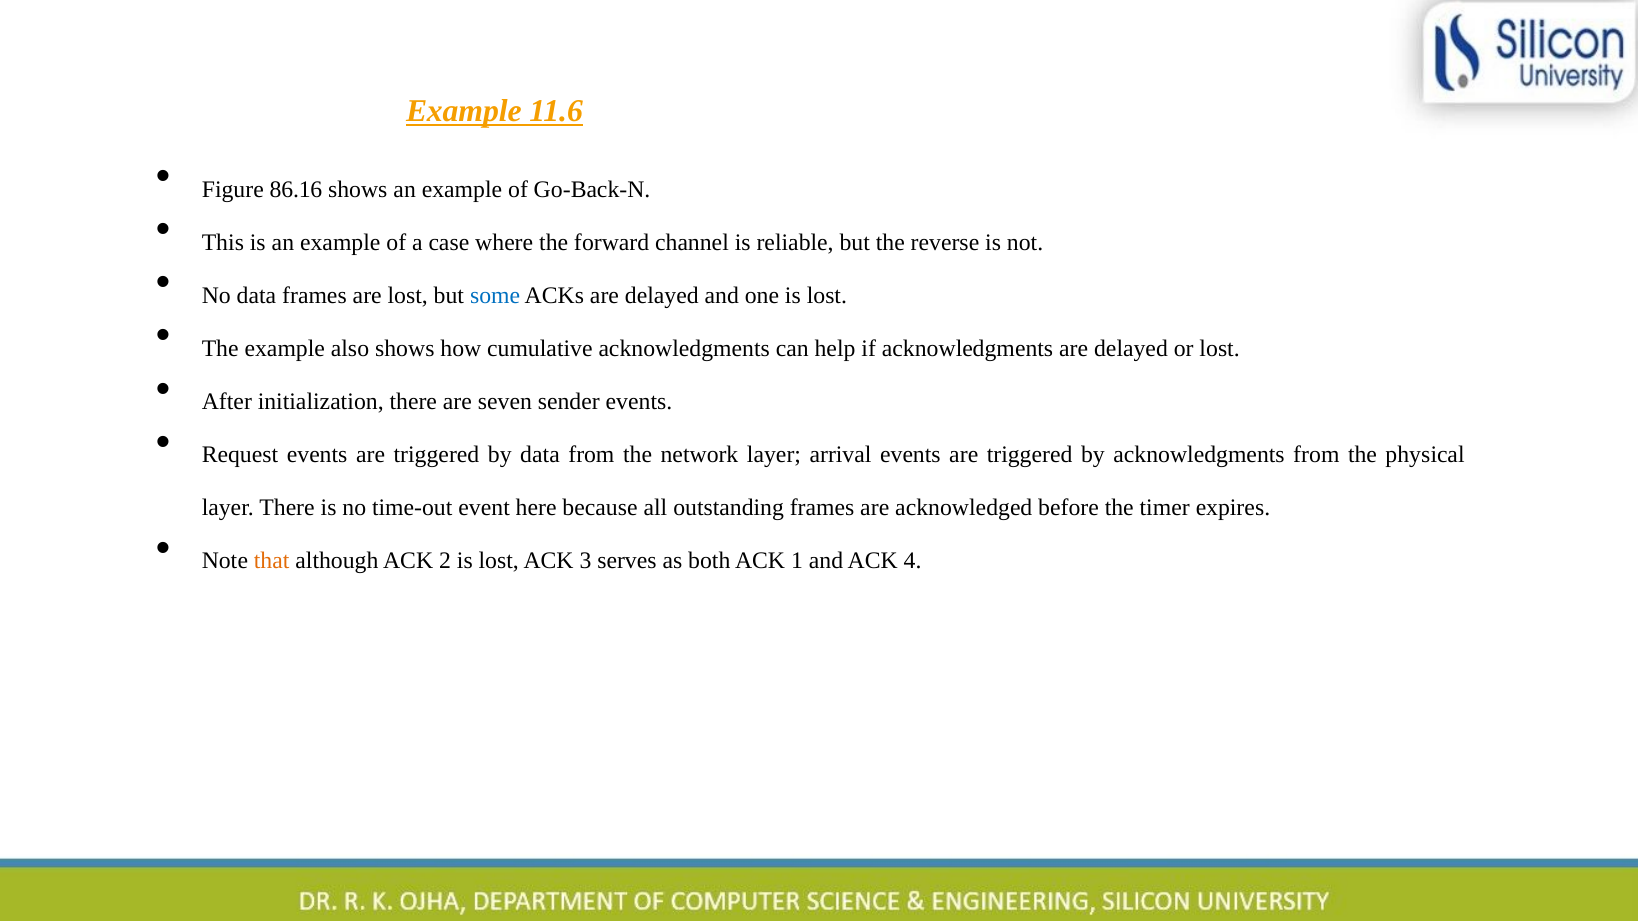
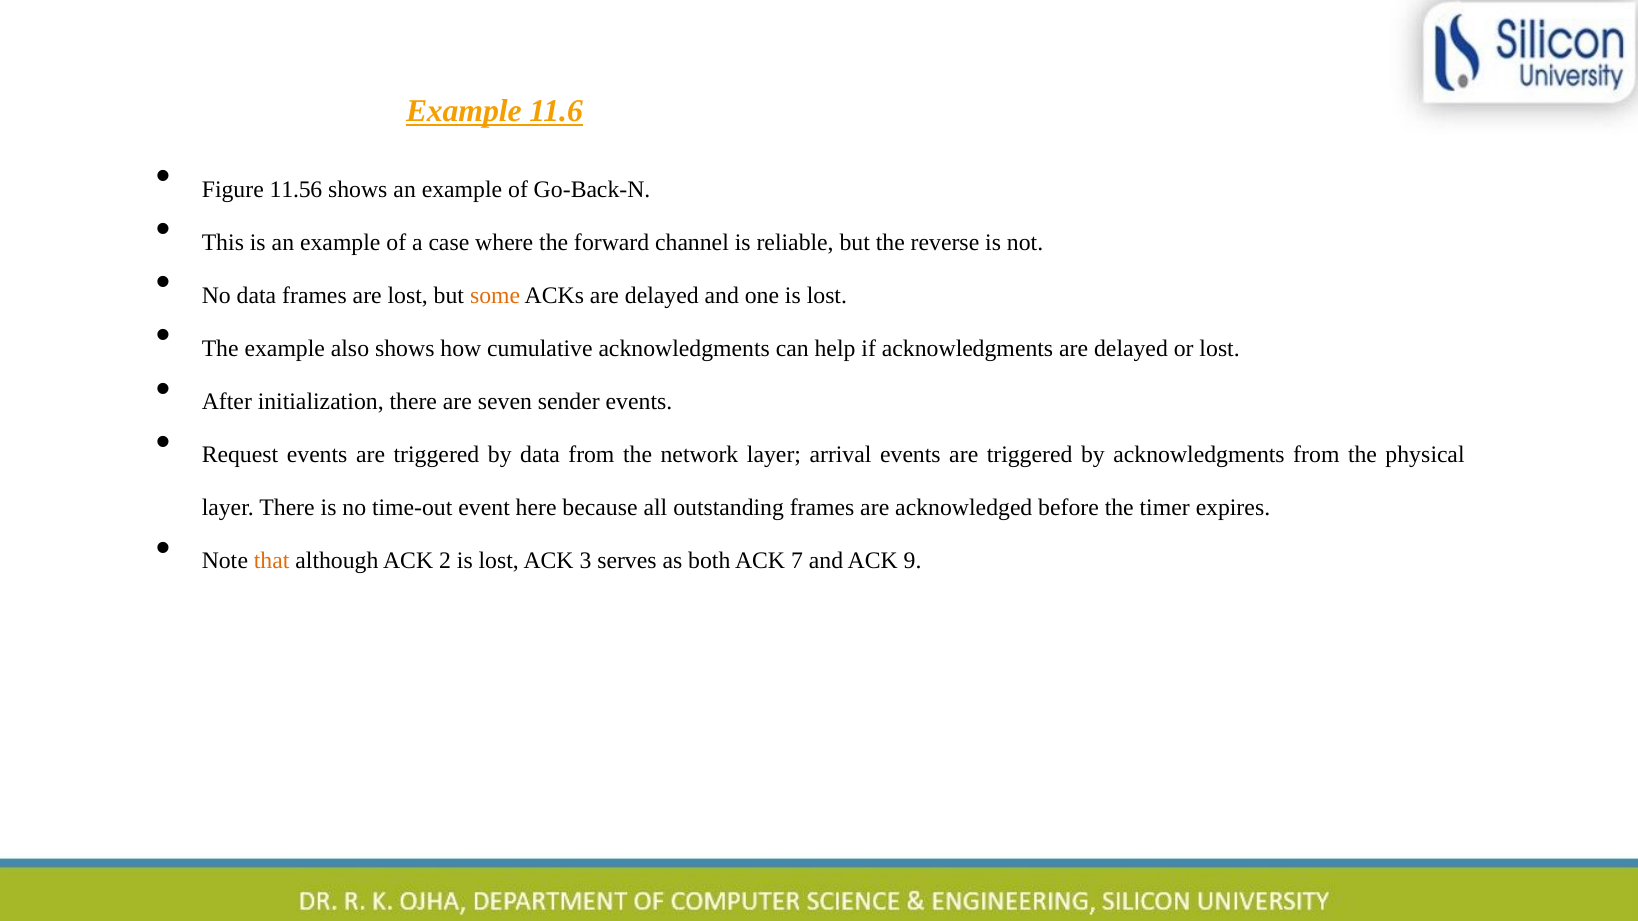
86.16: 86.16 -> 11.56 (296, 190)
some colour: blue -> orange (495, 296)
1: 1 -> 7 (797, 561)
4: 4 -> 9 (913, 561)
